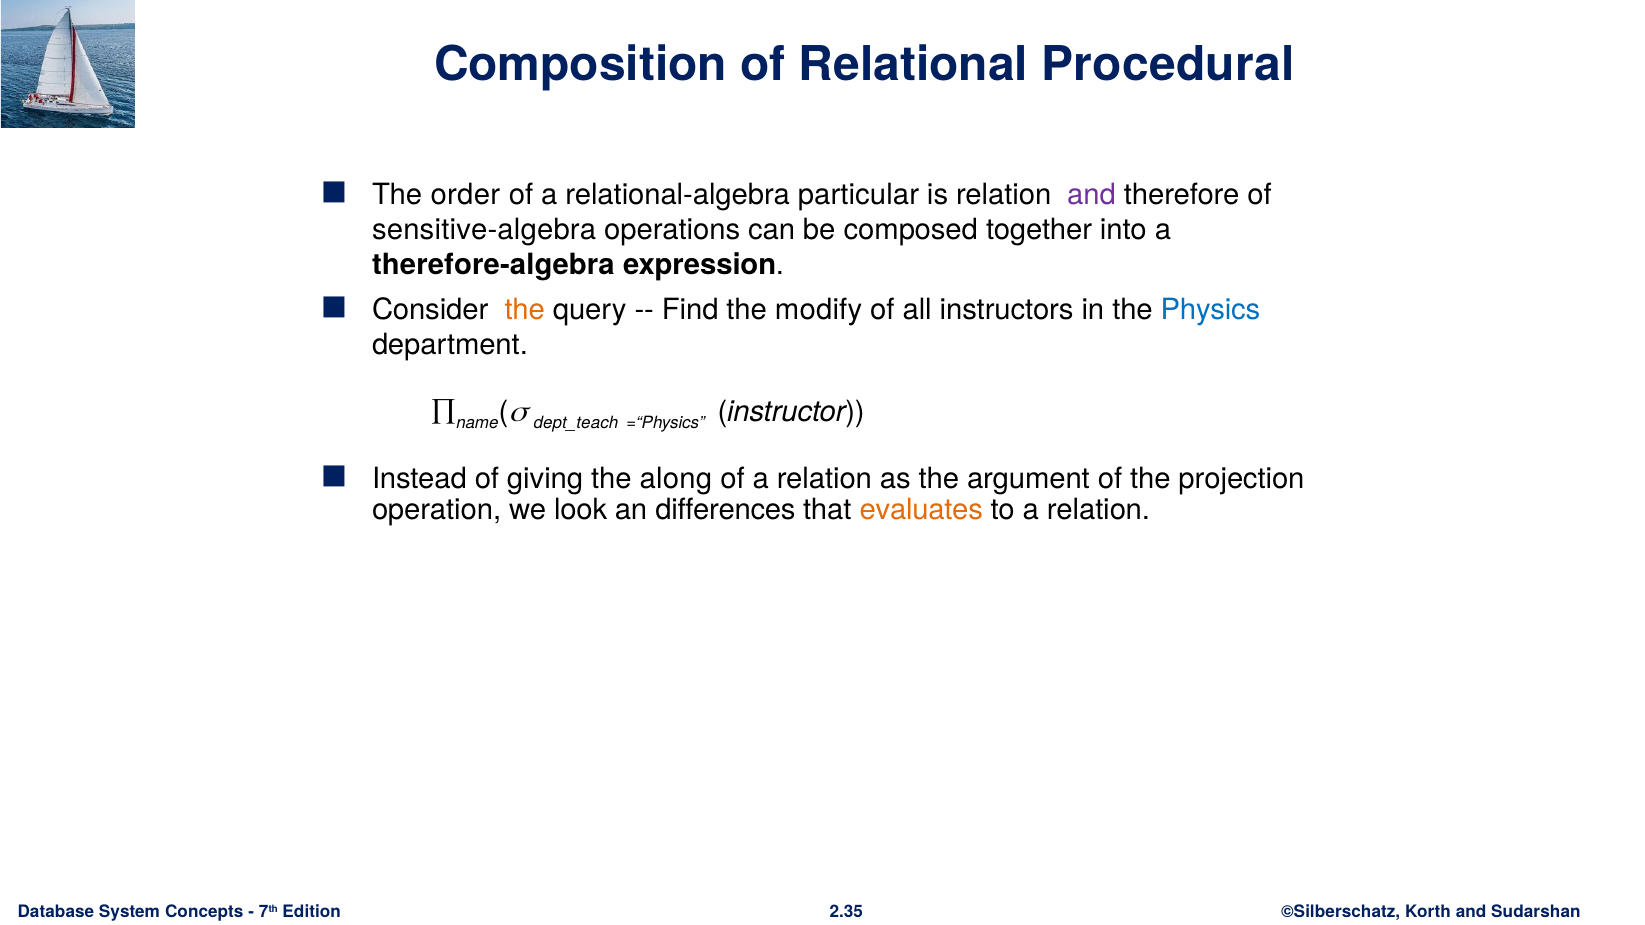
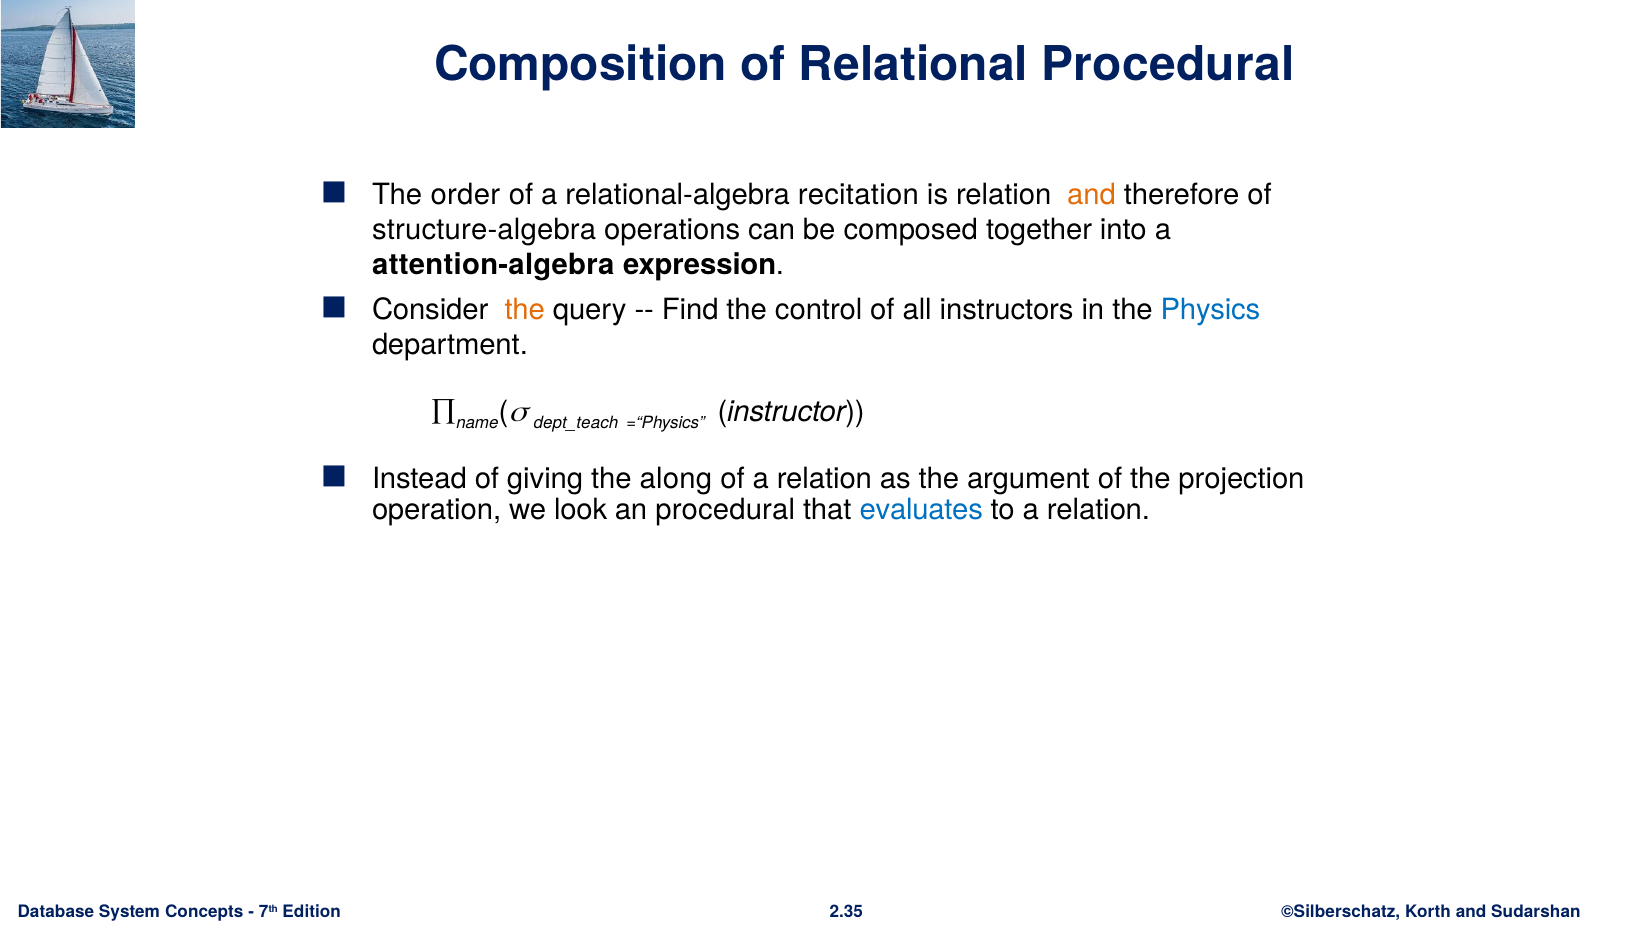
particular: particular -> recitation (858, 195)
and colour: purple -> orange (1091, 195)
sensitive-algebra: sensitive-algebra -> structure-algebra (484, 230)
therefore-algebra: therefore-algebra -> attention-algebra (493, 265)
modify: modify -> control (819, 310)
an differences: differences -> procedural (725, 510)
evaluates colour: orange -> blue (921, 510)
